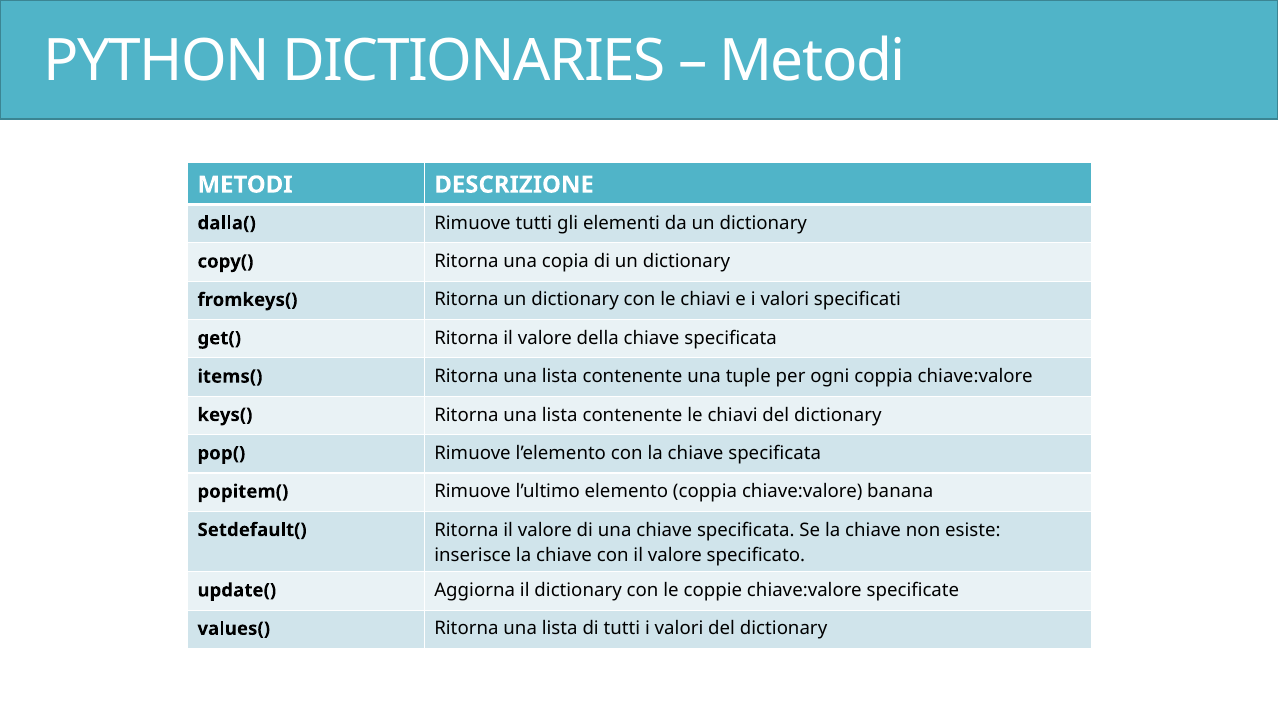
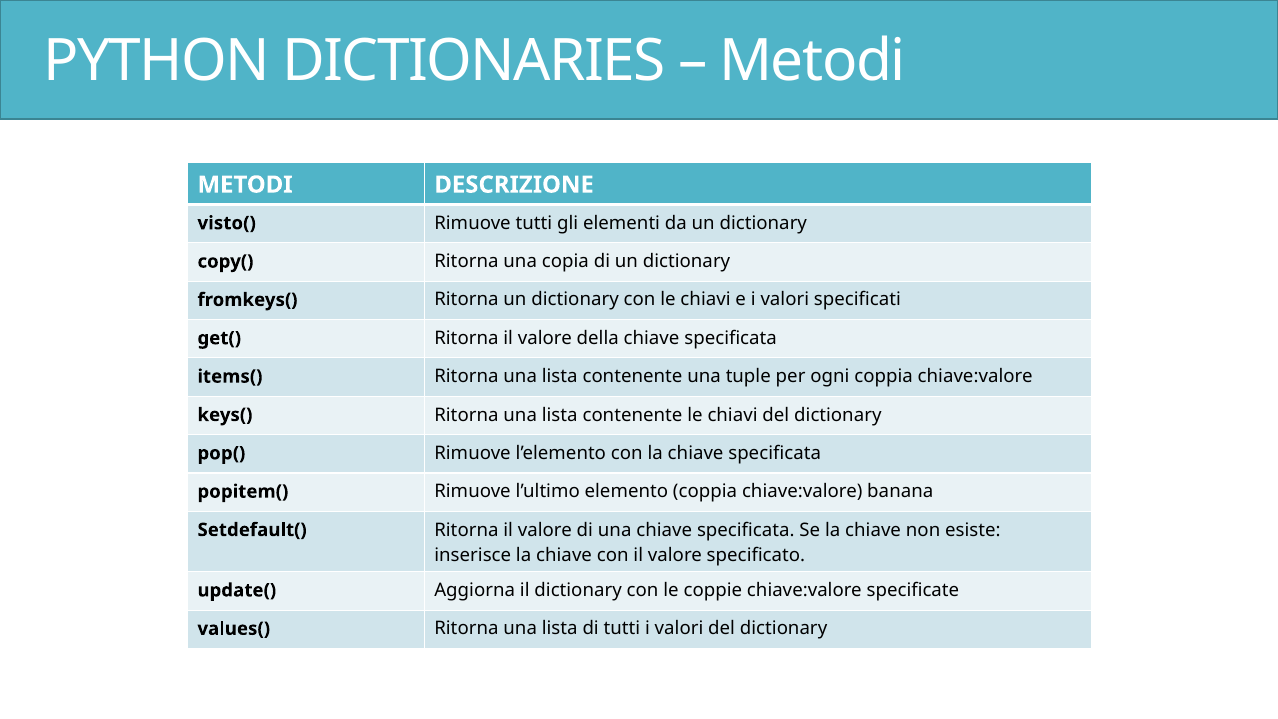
dalla(: dalla( -> visto( (227, 223)
